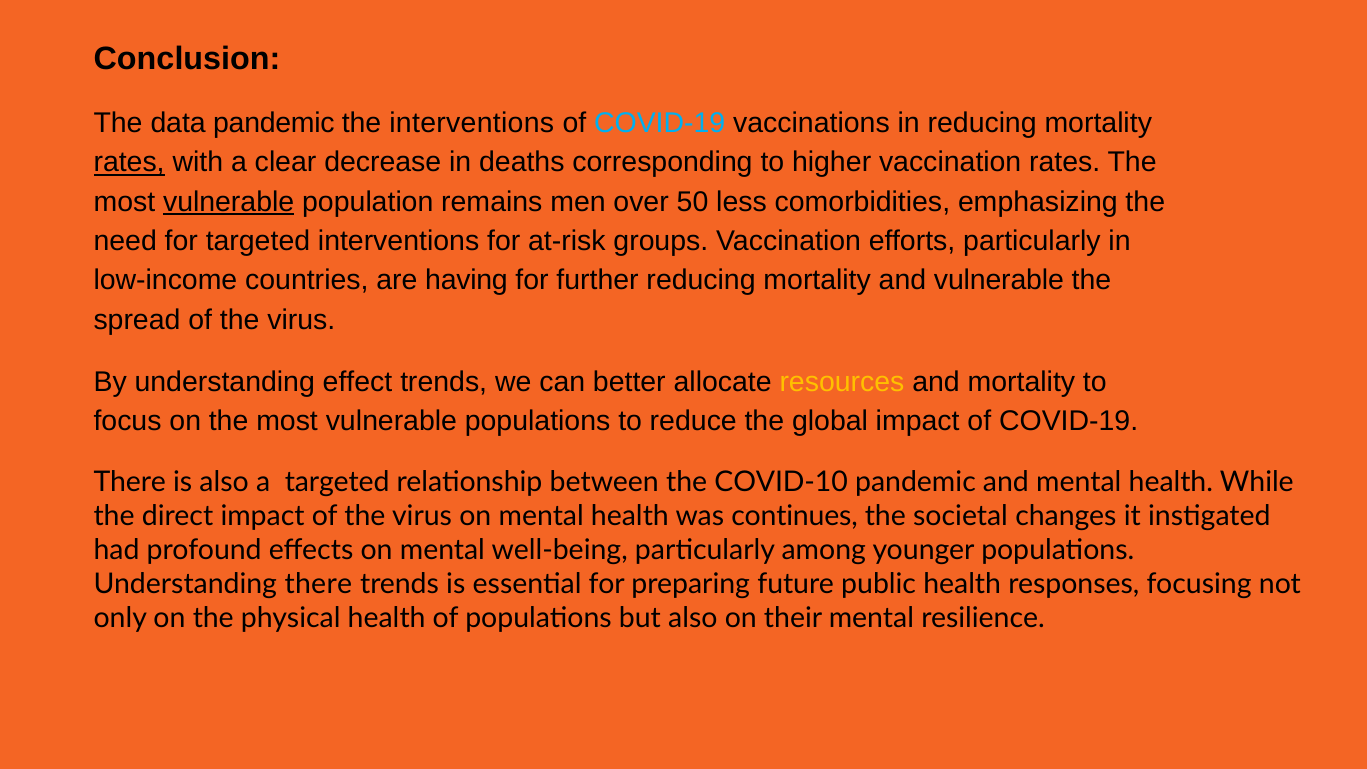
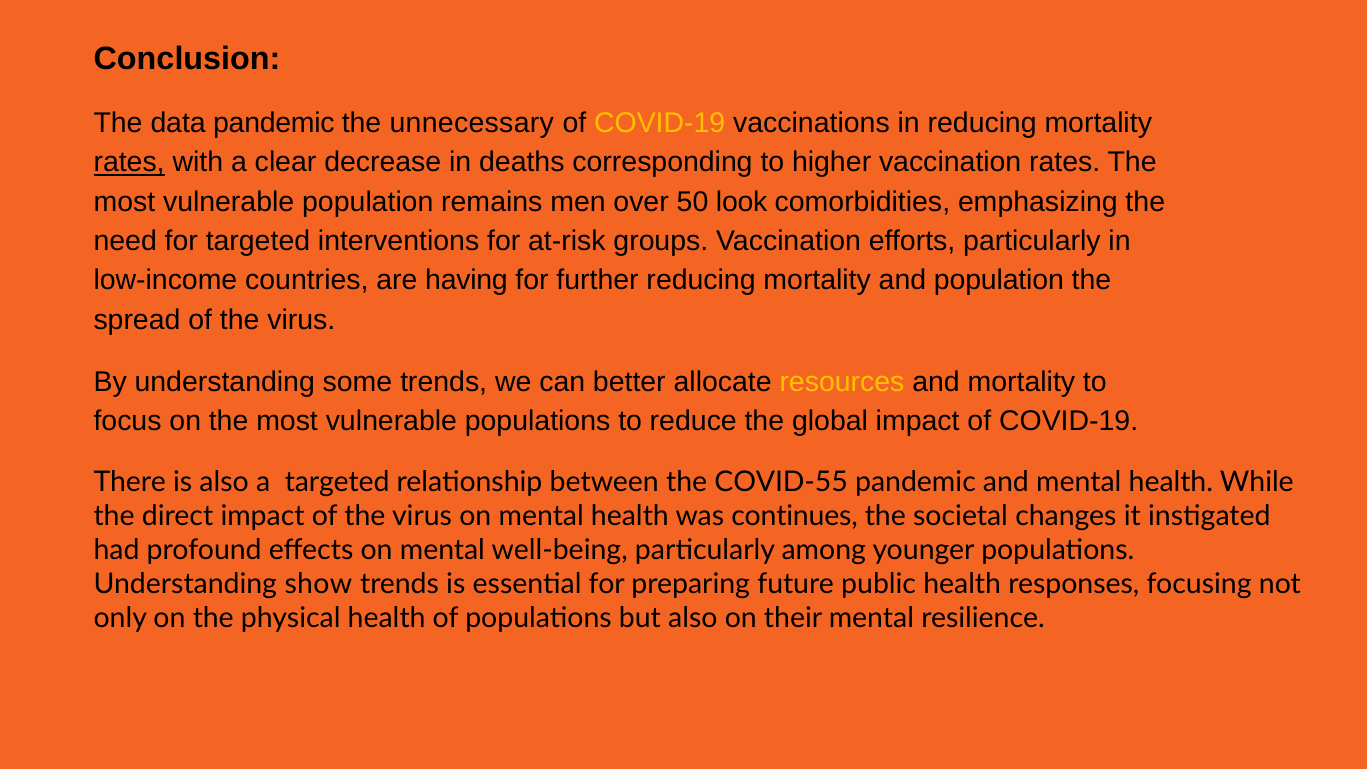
the interventions: interventions -> unnecessary (472, 123)
COVID-19 colour: light blue -> yellow (660, 123)
vulnerable underline: present -> none (229, 202)
less: less -> look (742, 202)
and vulnerable: vulnerable -> population (999, 280)
effect: effect -> some (357, 382)
COVID-10: COVID-10 -> COVID-55 (781, 482)
Understanding there: there -> show (318, 584)
